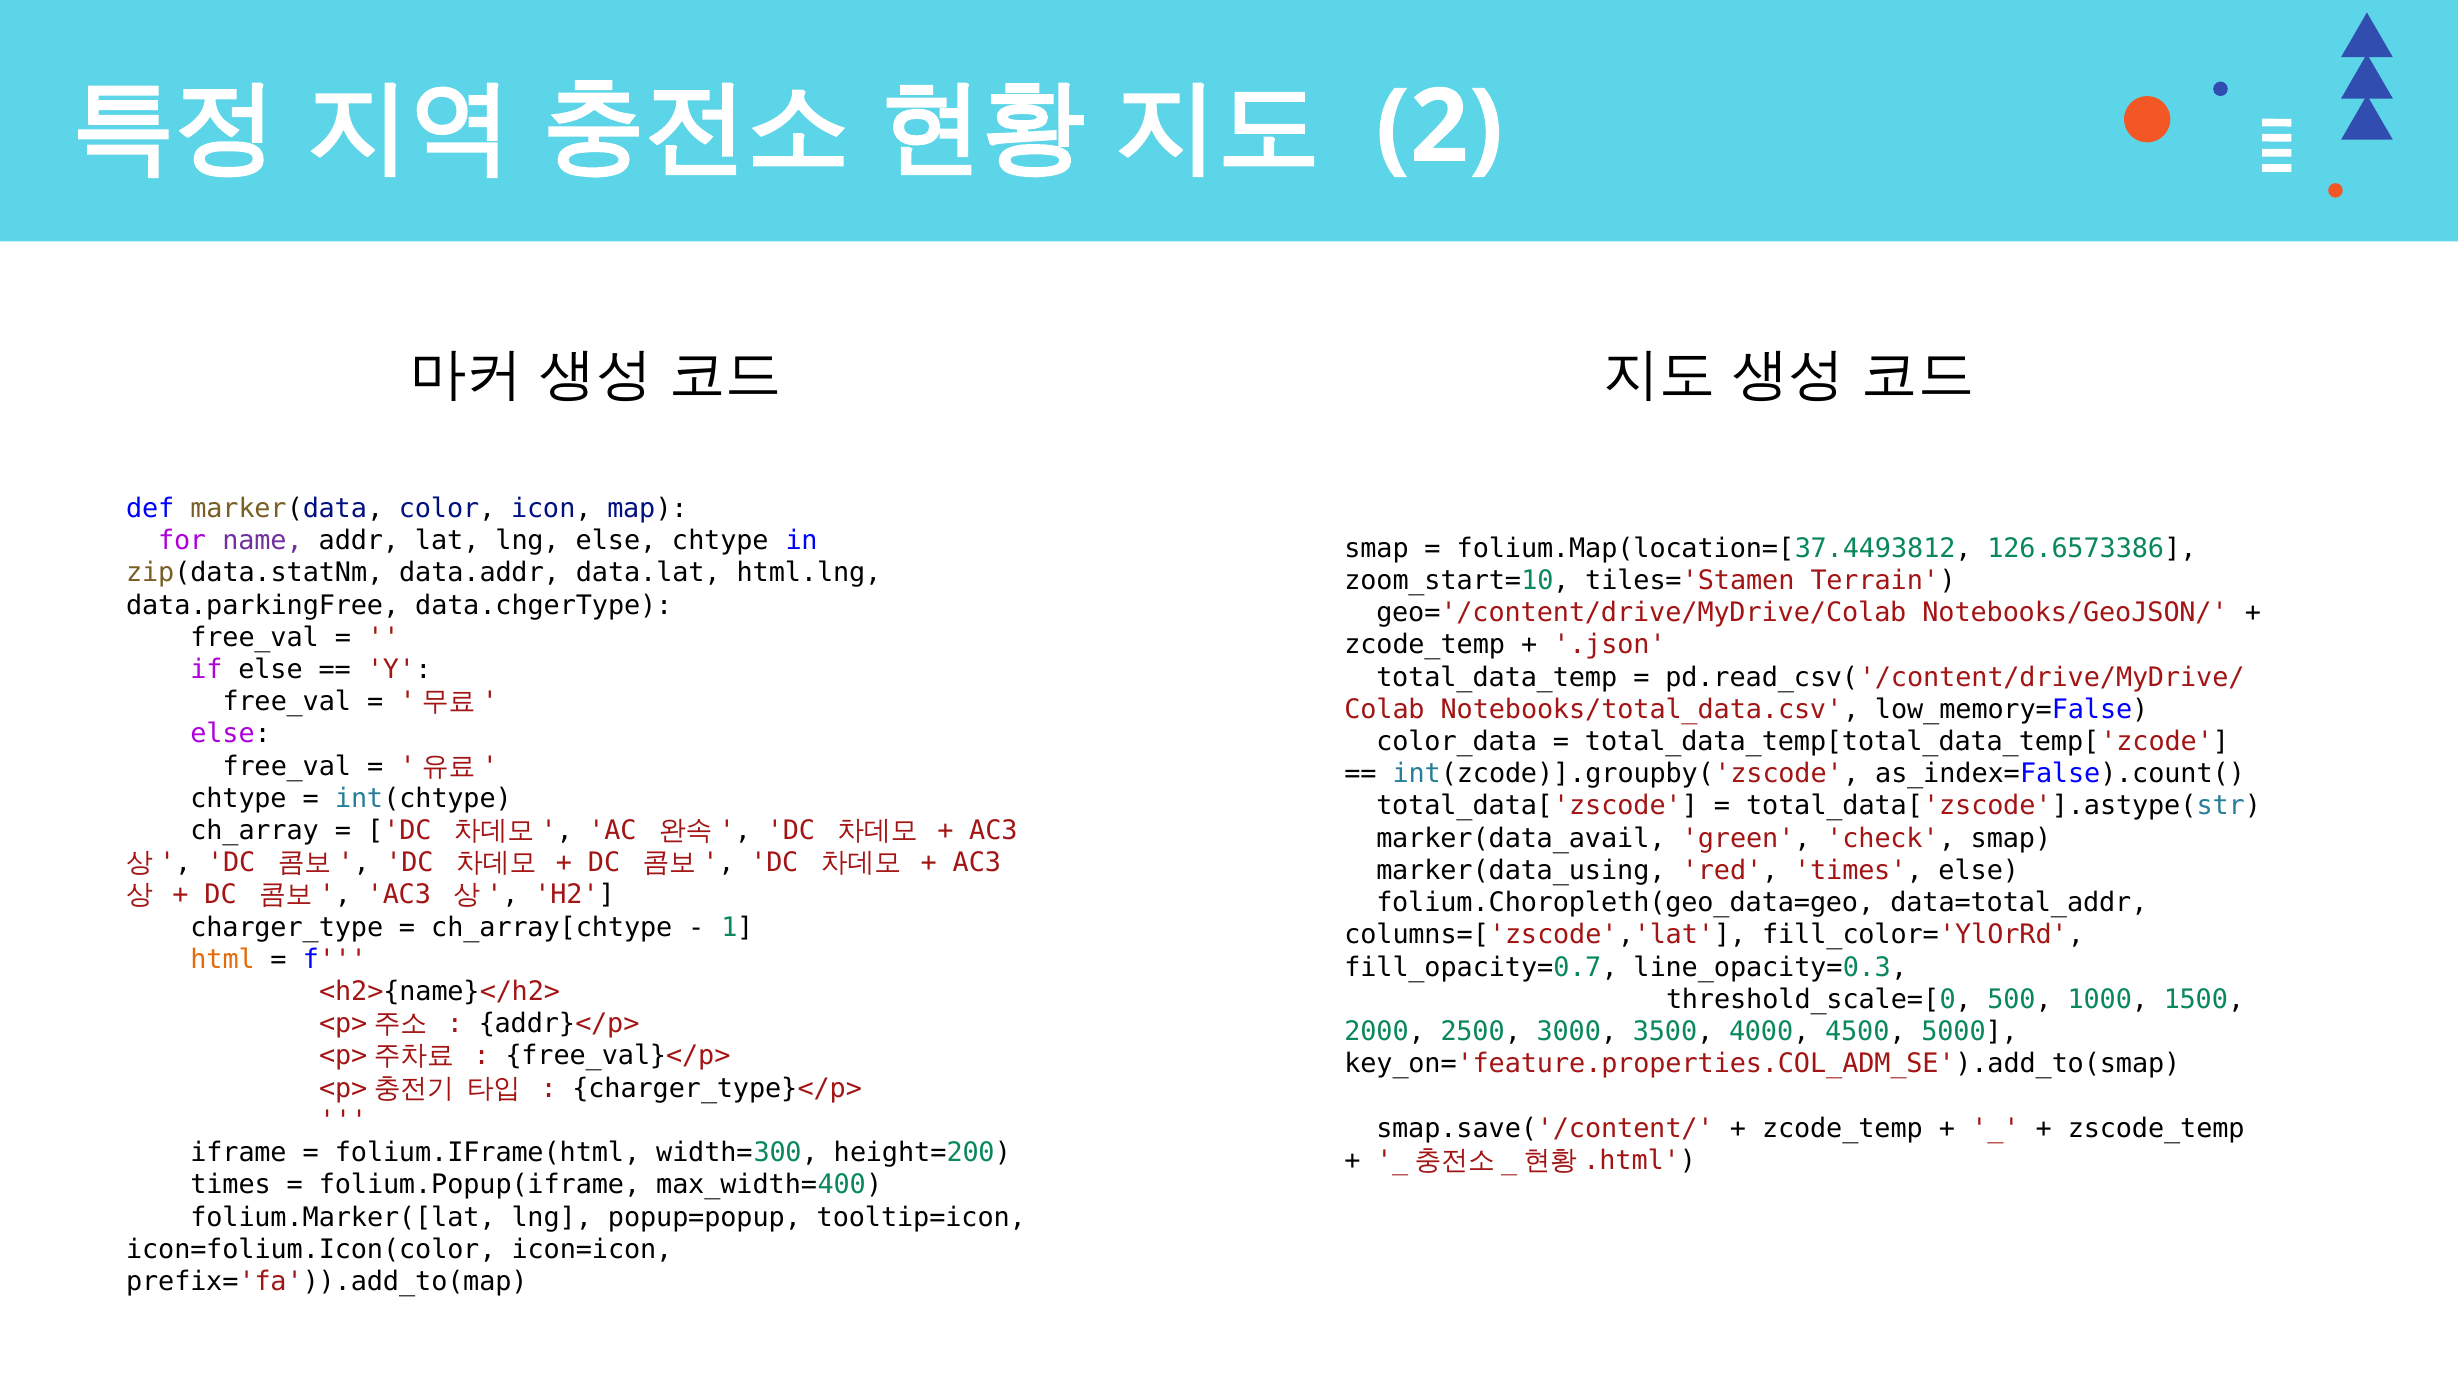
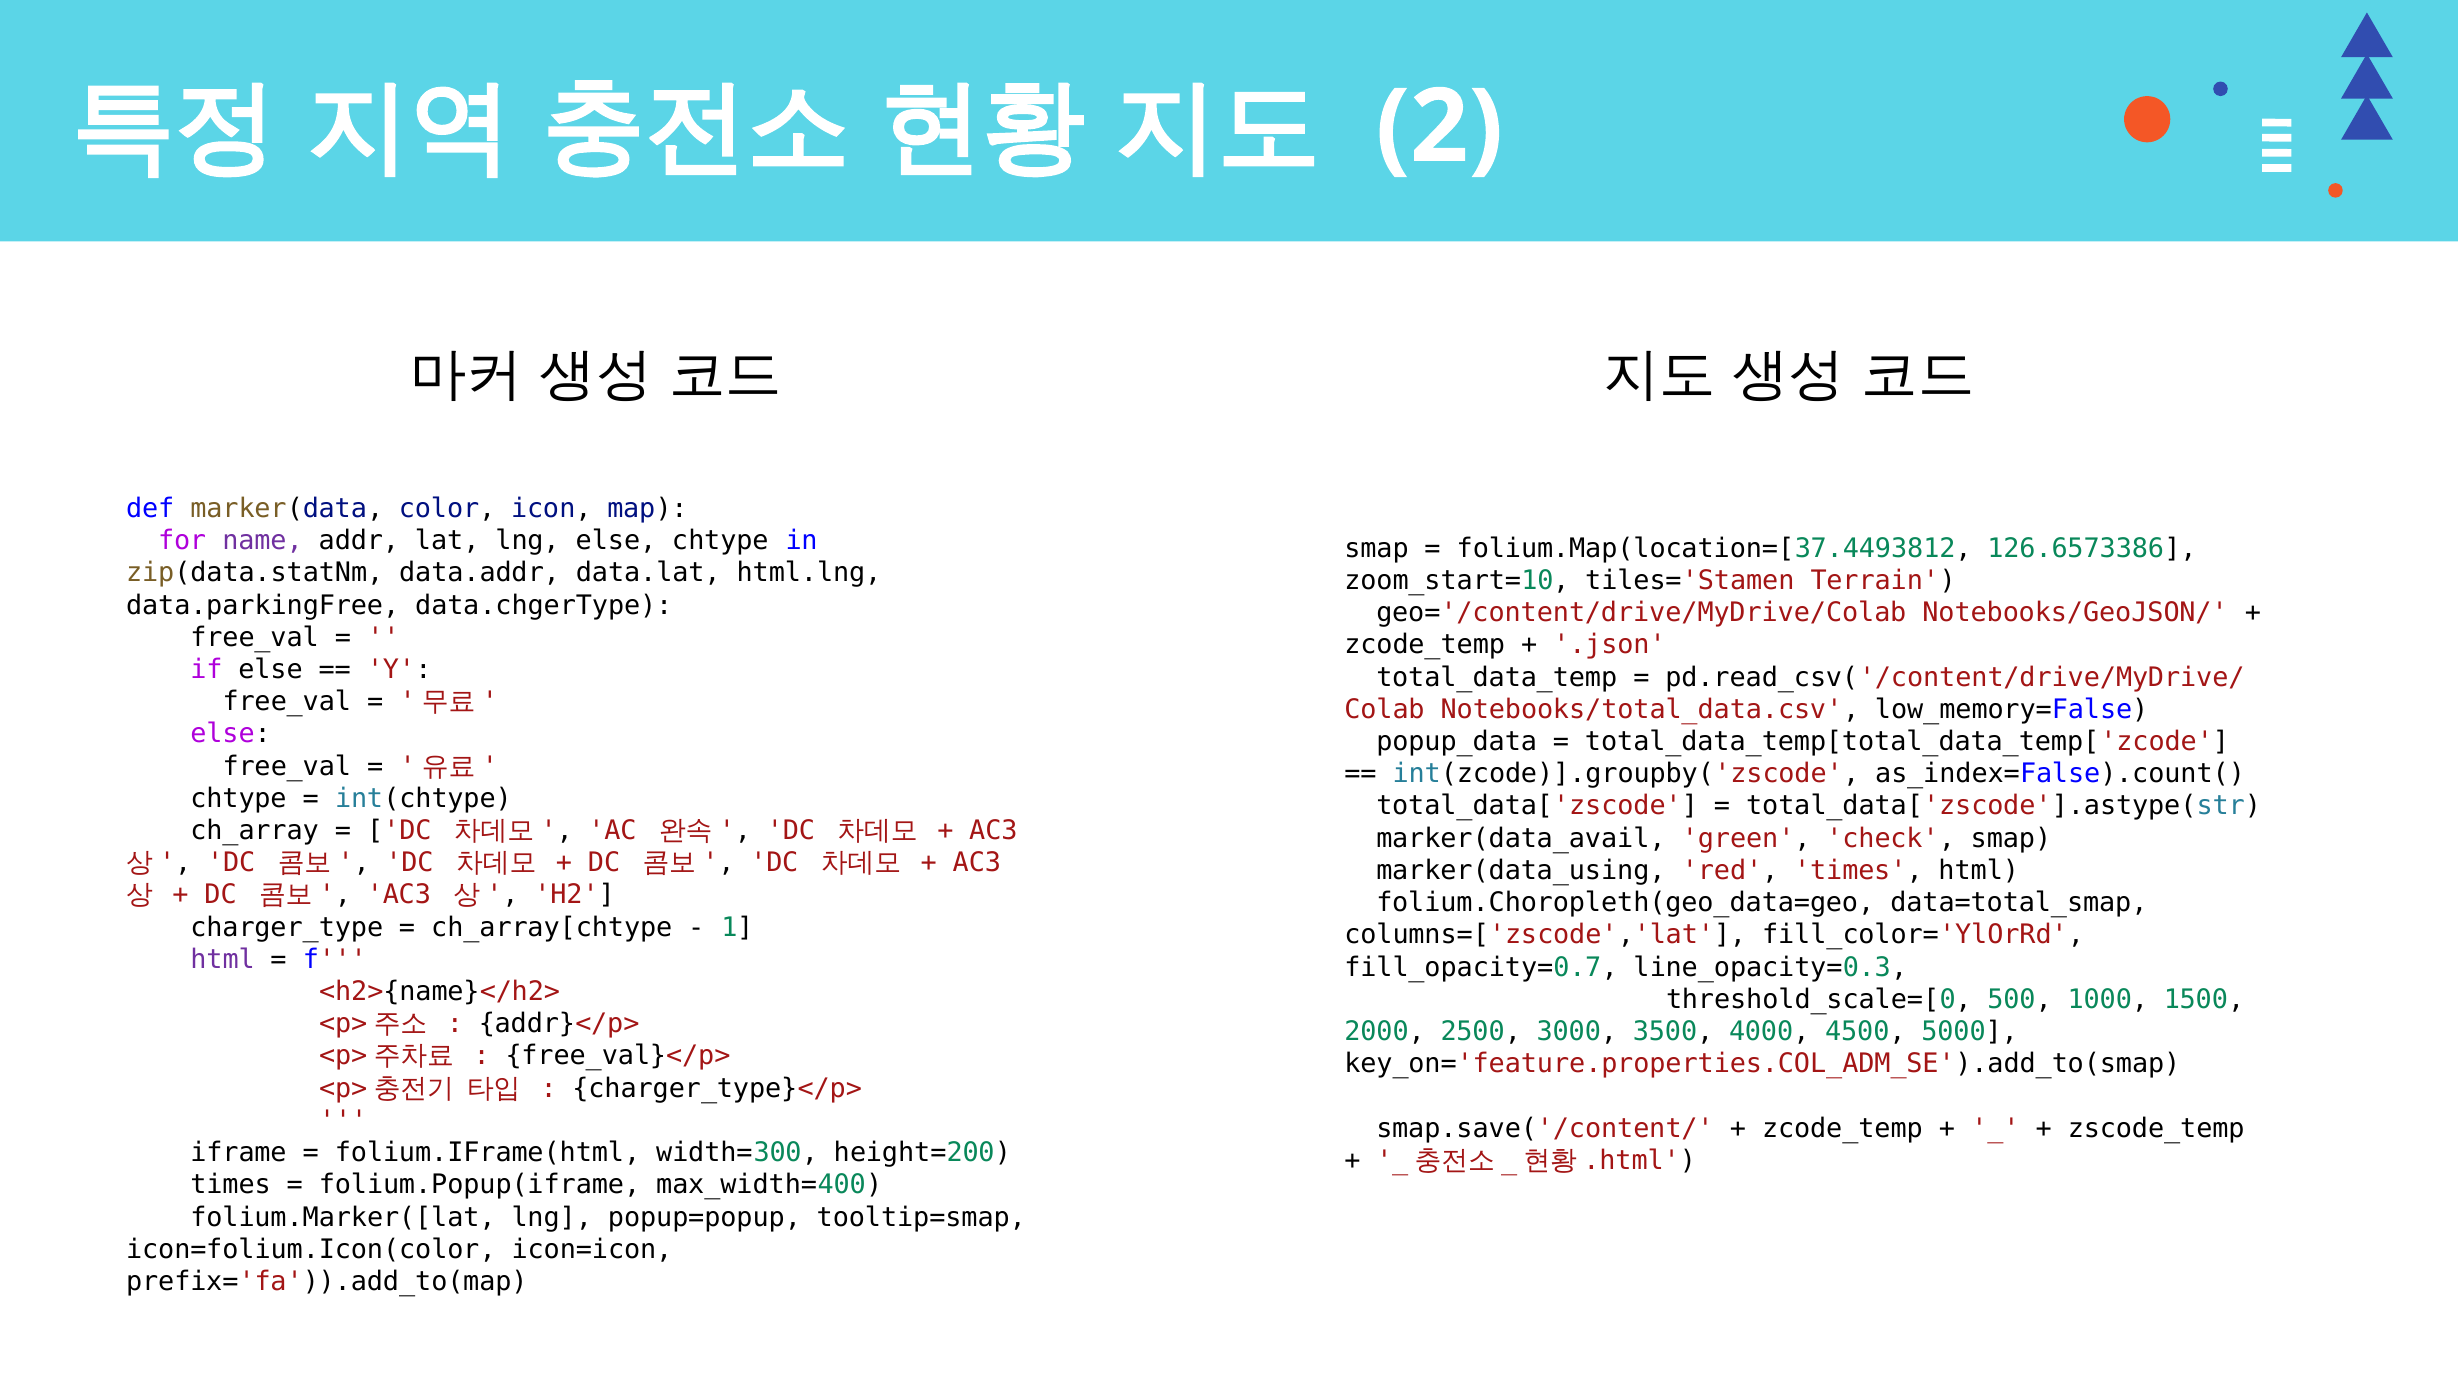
color_data: color_data -> popup_data (1457, 742)
times else: else -> html (1979, 871)
data=total_addr: data=total_addr -> data=total_smap (2019, 903)
html colour: orange -> purple (223, 960)
tooltip=icon: tooltip=icon -> tooltip=smap (921, 1218)
